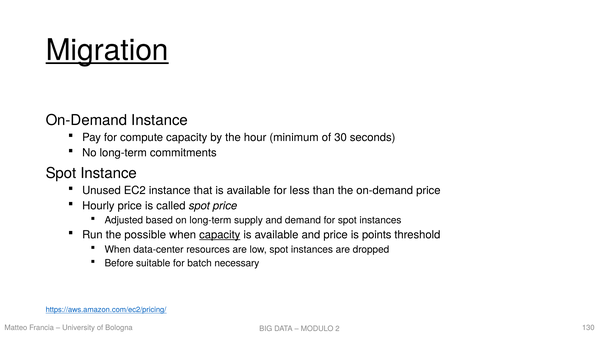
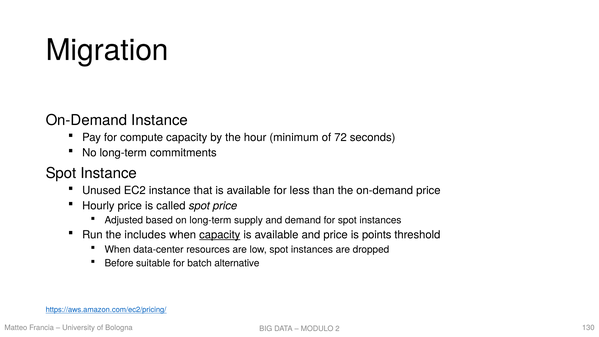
Migration underline: present -> none (107, 50)
30: 30 -> 72 (341, 137)
possible: possible -> includes (145, 235)
necessary: necessary -> alternative (237, 263)
